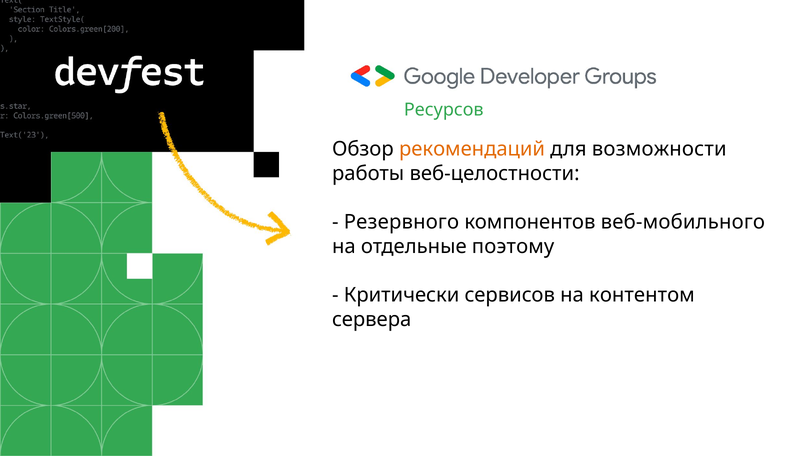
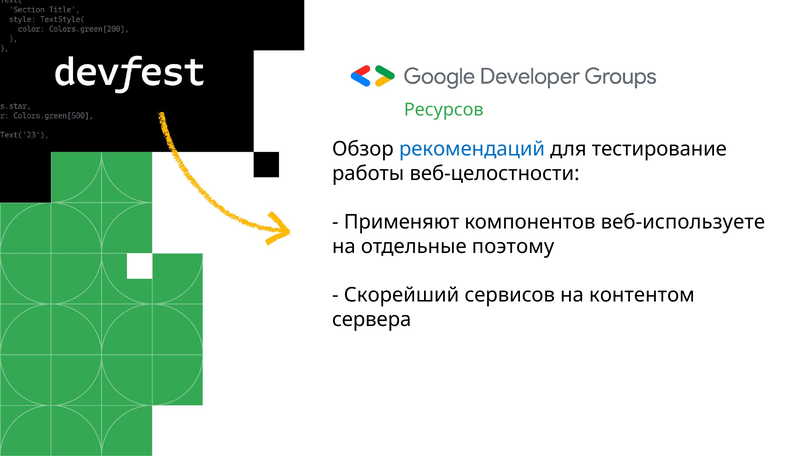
рекомендаций colour: orange -> blue (472, 149)
возможности: возможности -> тестирование (659, 149)
Резервного: Резервного -> Применяют (402, 222)
веб-мобильного: веб-мобильного -> веб-используете (683, 222)
Критически: Критически -> Скорейший (402, 295)
